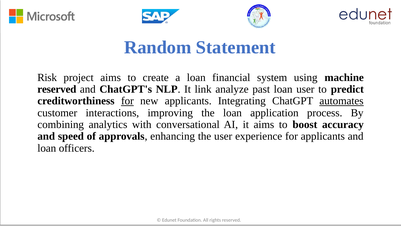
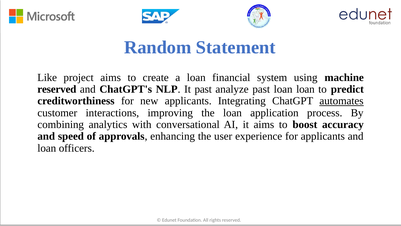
Risk: Risk -> Like (47, 77)
It link: link -> past (203, 89)
loan user: user -> loan (305, 89)
for underline: present -> none (127, 101)
